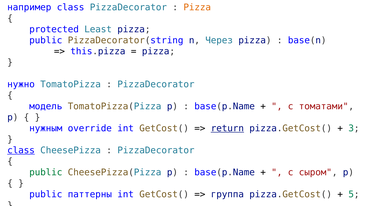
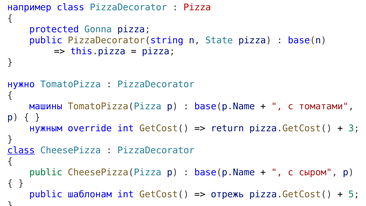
Pizza colour: orange -> red (197, 7)
Least: Least -> Gonna (98, 29)
Через: Через -> State (219, 40)
модель: модель -> машины (46, 106)
return underline: present -> none (227, 128)
паттерны: паттерны -> шаблонам (90, 194)
группа: группа -> отрежь (227, 194)
